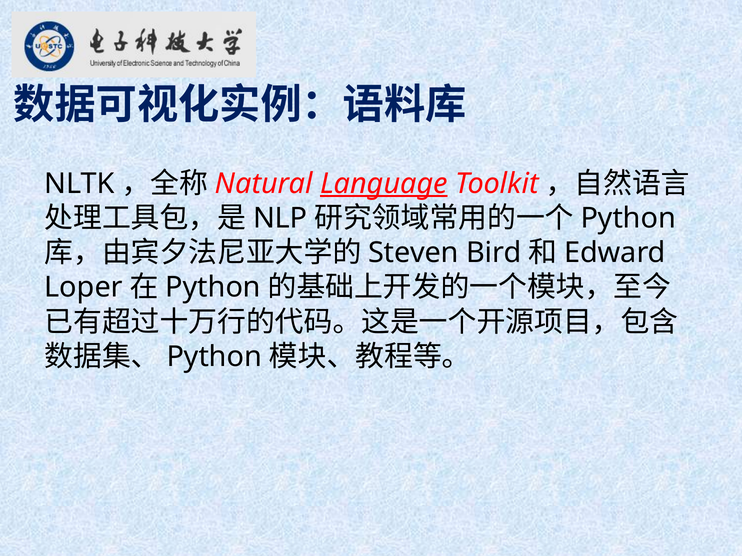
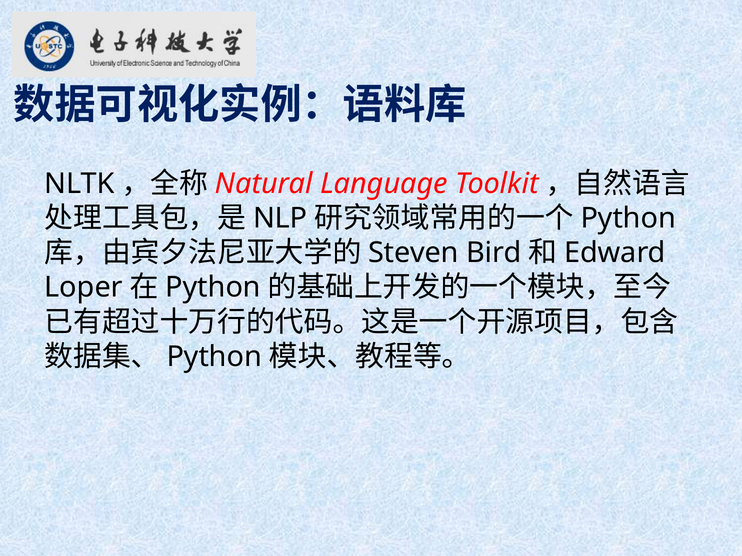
Language underline: present -> none (384, 184)
